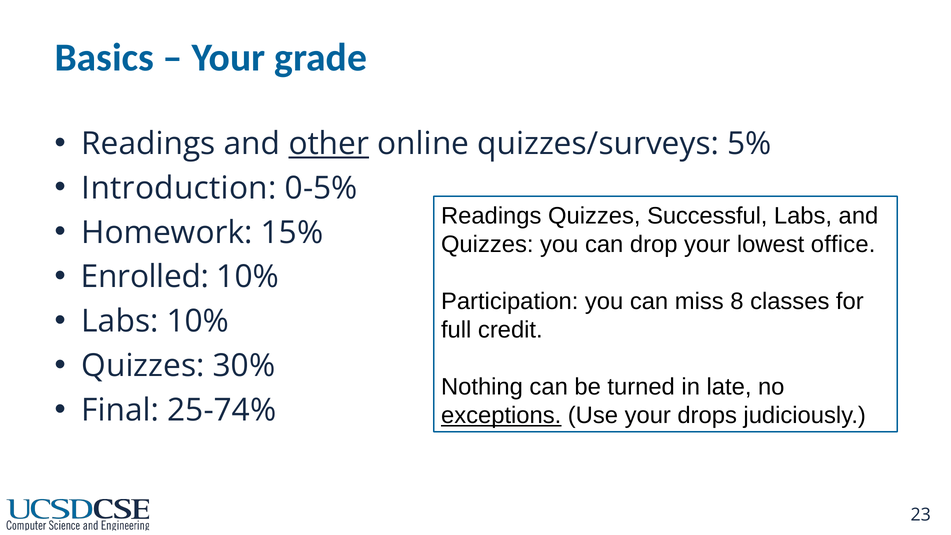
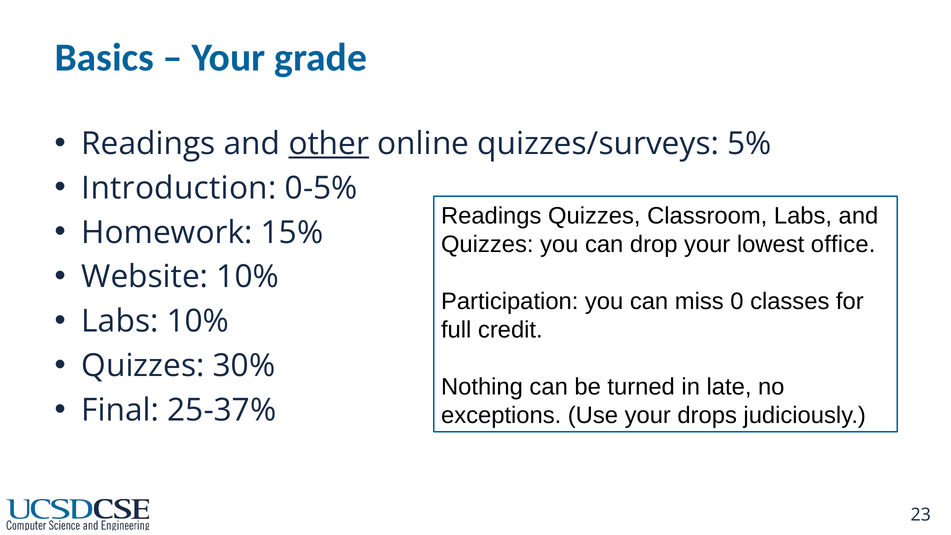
Successful: Successful -> Classroom (707, 216)
Enrolled: Enrolled -> Website (145, 277)
8: 8 -> 0 (737, 301)
25-74%: 25-74% -> 25-37% (222, 410)
exceptions underline: present -> none (501, 415)
